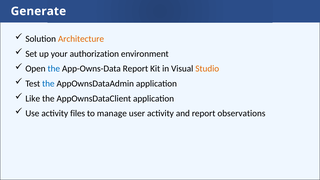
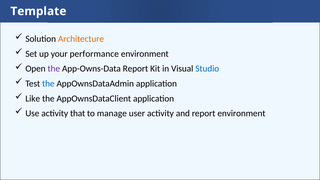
Generate: Generate -> Template (38, 11)
authorization: authorization -> performance (94, 54)
the colour: blue -> purple (54, 69)
Studio colour: orange -> blue (207, 69)
files: files -> that (78, 113)
report observations: observations -> environment (241, 113)
